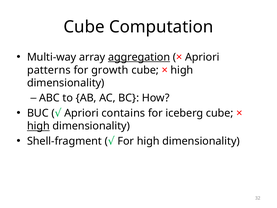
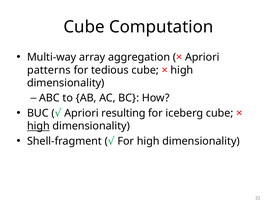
aggregation underline: present -> none (139, 57)
growth: growth -> tedious (110, 70)
contains: contains -> resulting (123, 113)
